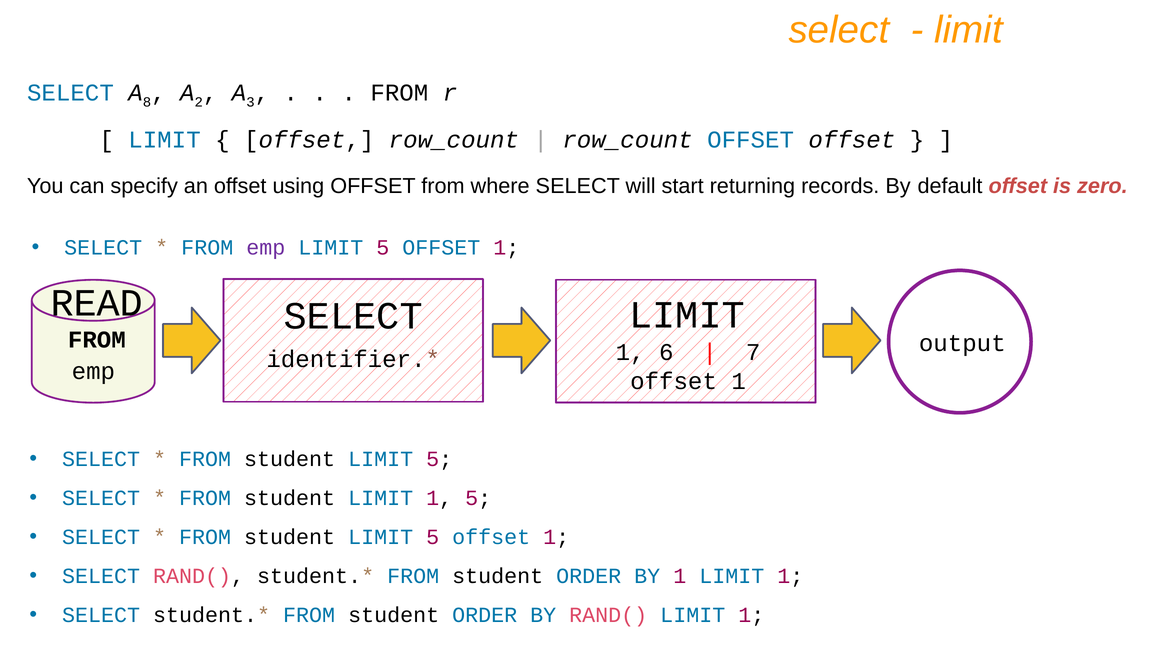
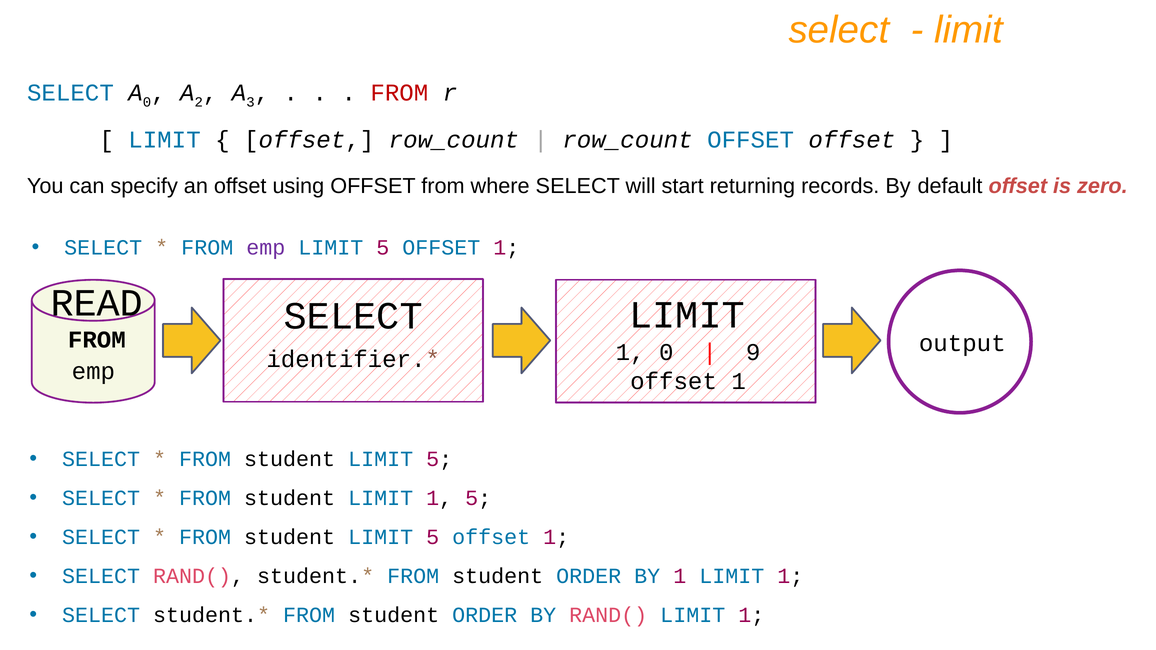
8: 8 -> 0 (147, 102)
FROM colour: black -> red (399, 93)
1 6: 6 -> 0 (666, 352)
7: 7 -> 9 (753, 352)
